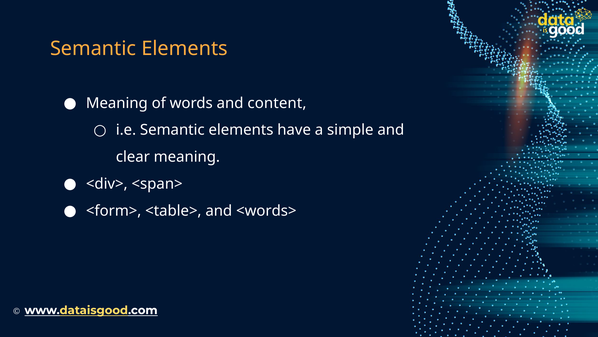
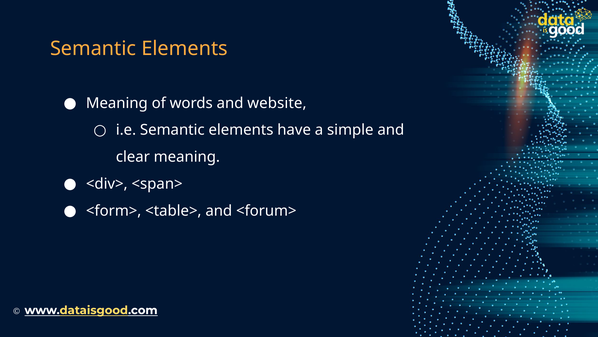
content: content -> website (277, 103)
<words>: <words> -> <forum> (266, 211)
